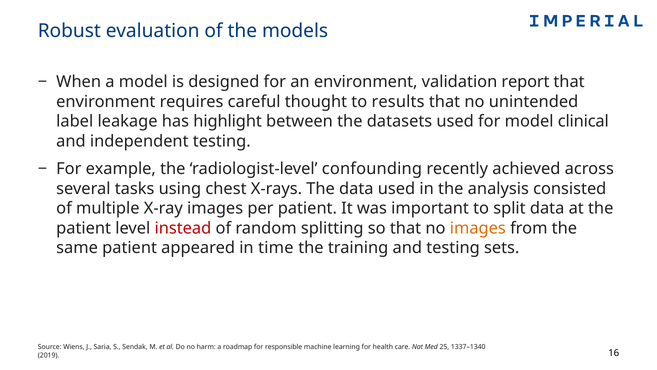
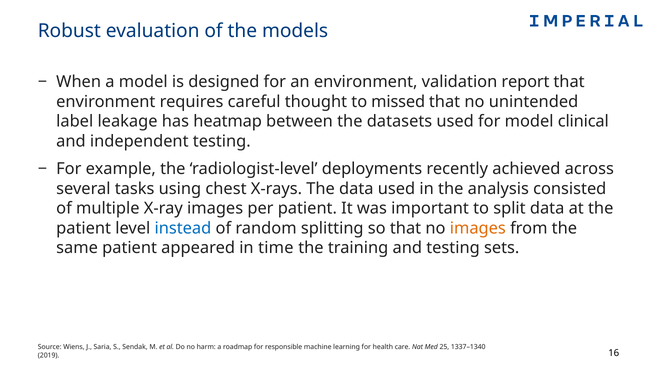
results: results -> missed (398, 102)
highlight: highlight -> heatmap (228, 121)
confounding: confounding -> deployments (372, 169)
instead colour: red -> blue (183, 228)
